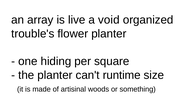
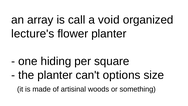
live: live -> call (77, 20)
trouble's: trouble's -> lecture's (33, 34)
runtime: runtime -> options (122, 75)
